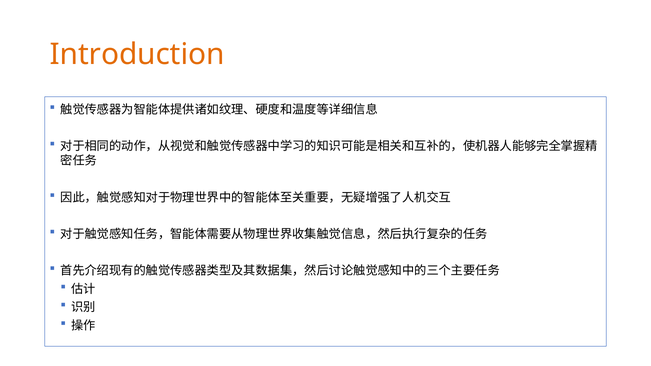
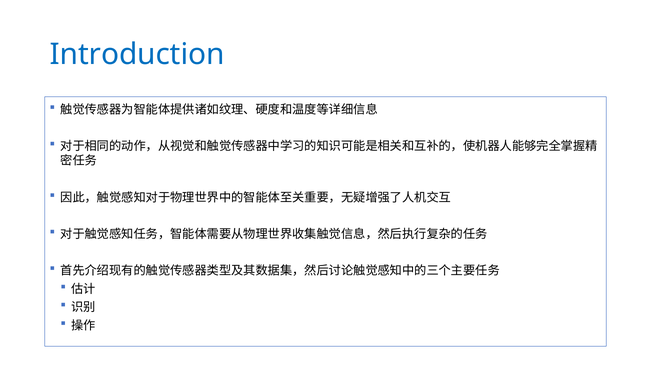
Introduction colour: orange -> blue (137, 55)
